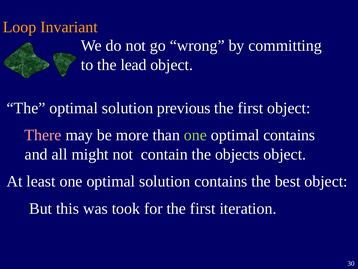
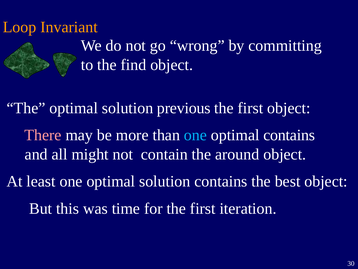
lead: lead -> find (133, 65)
one colour: light green -> light blue (195, 135)
objects: objects -> around (237, 154)
took: took -> time (126, 208)
